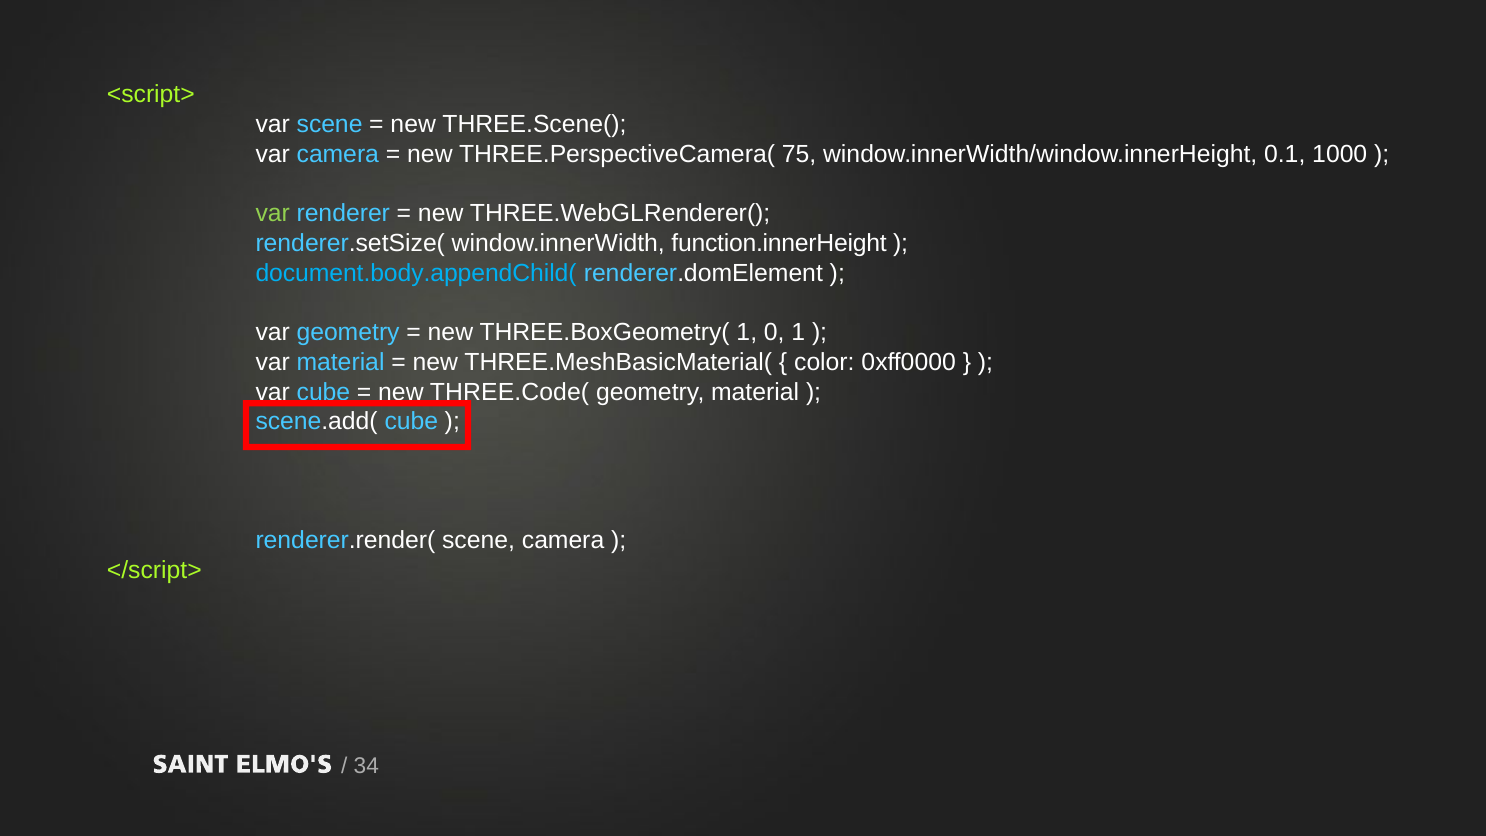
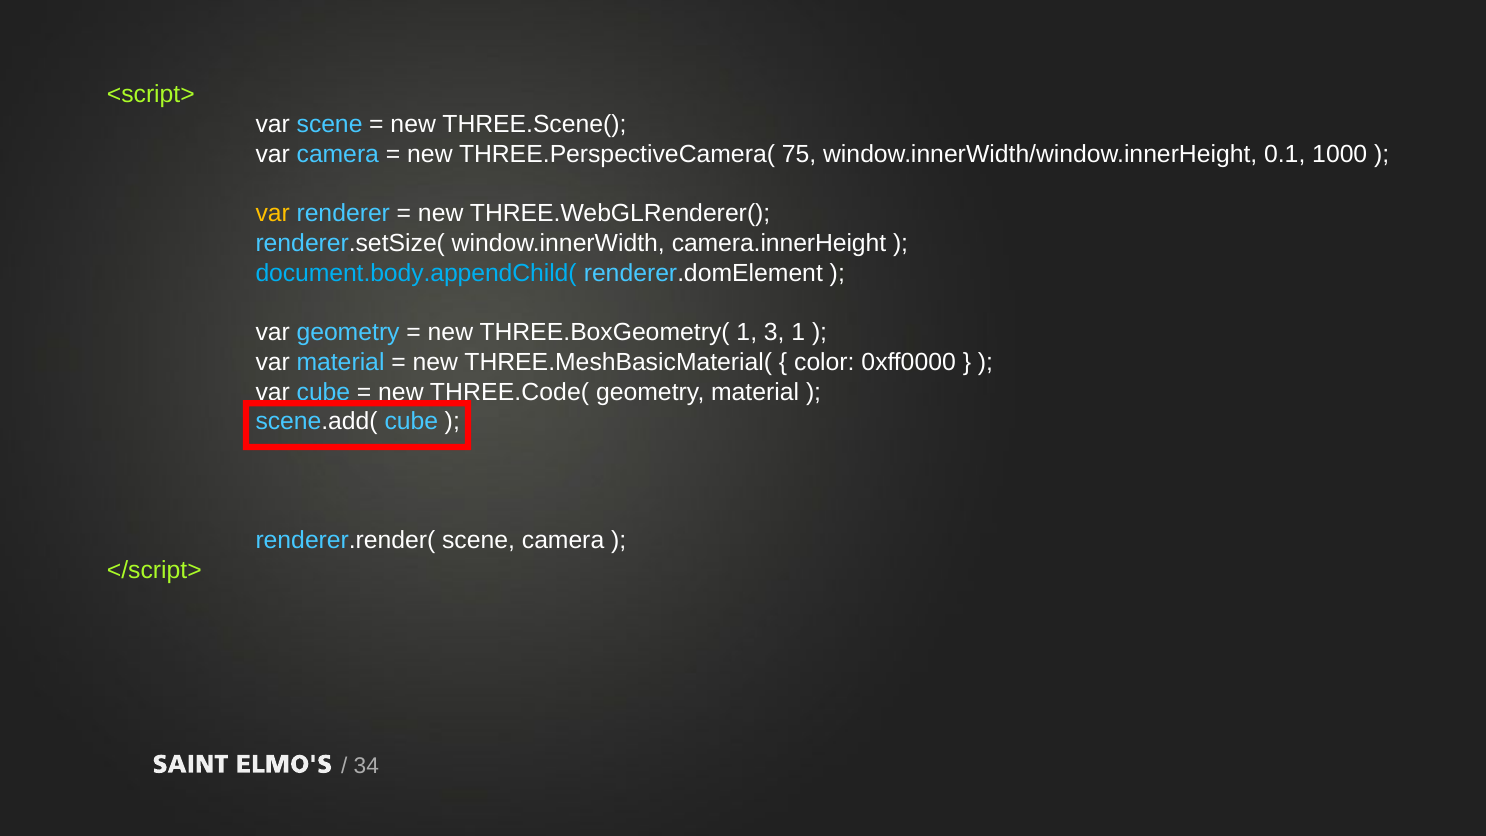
var colour: light green -> yellow (273, 214)
function.innerHeight: function.innerHeight -> camera.innerHeight (779, 243)
0: 0 -> 3 (774, 333)
